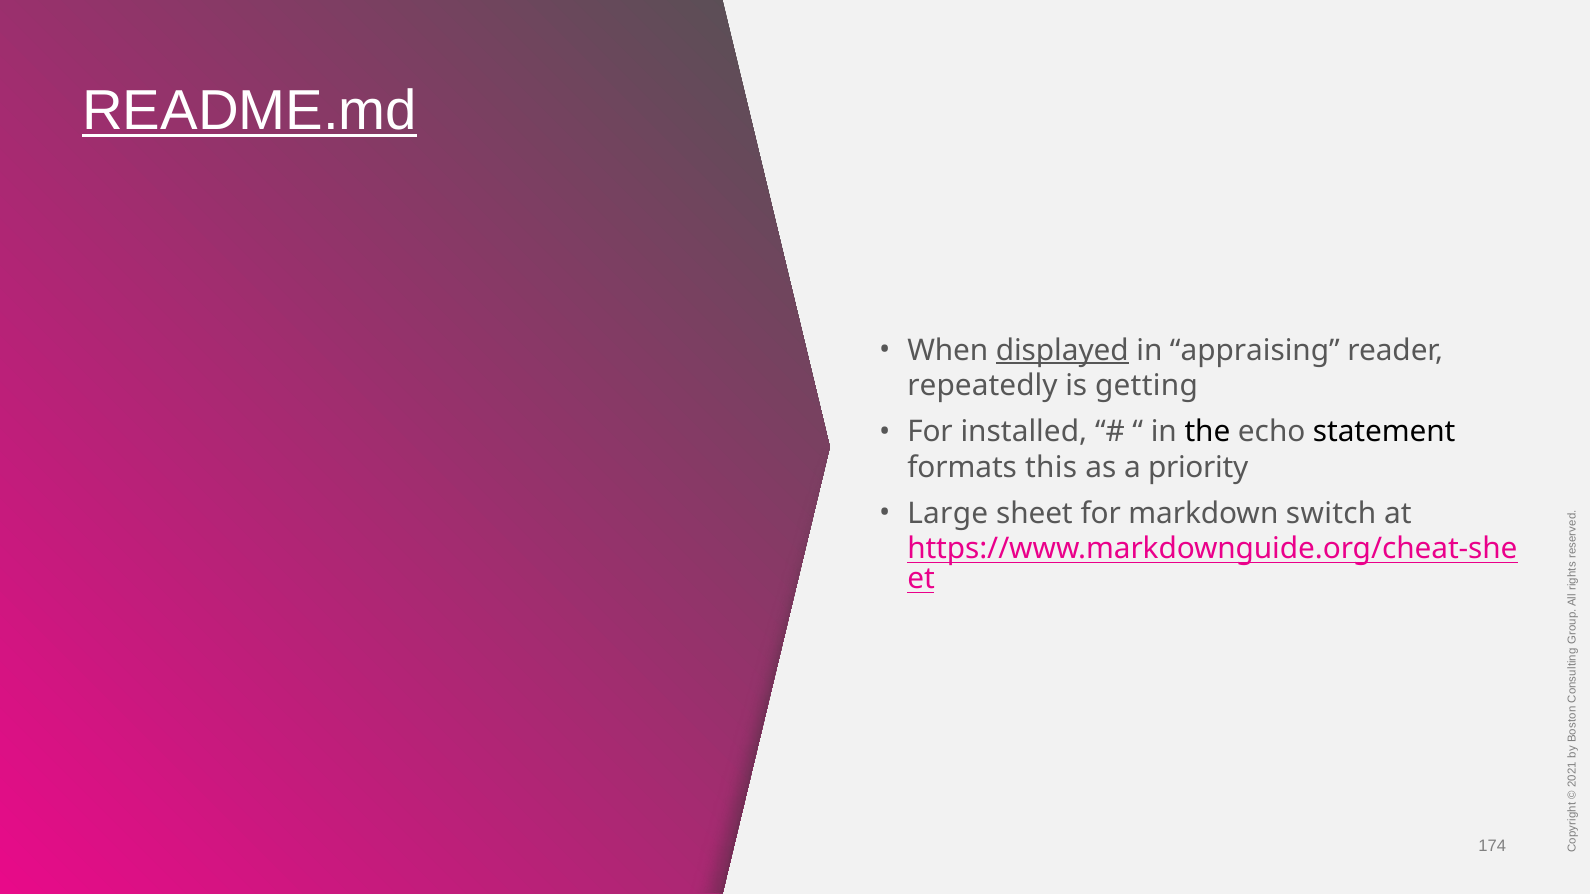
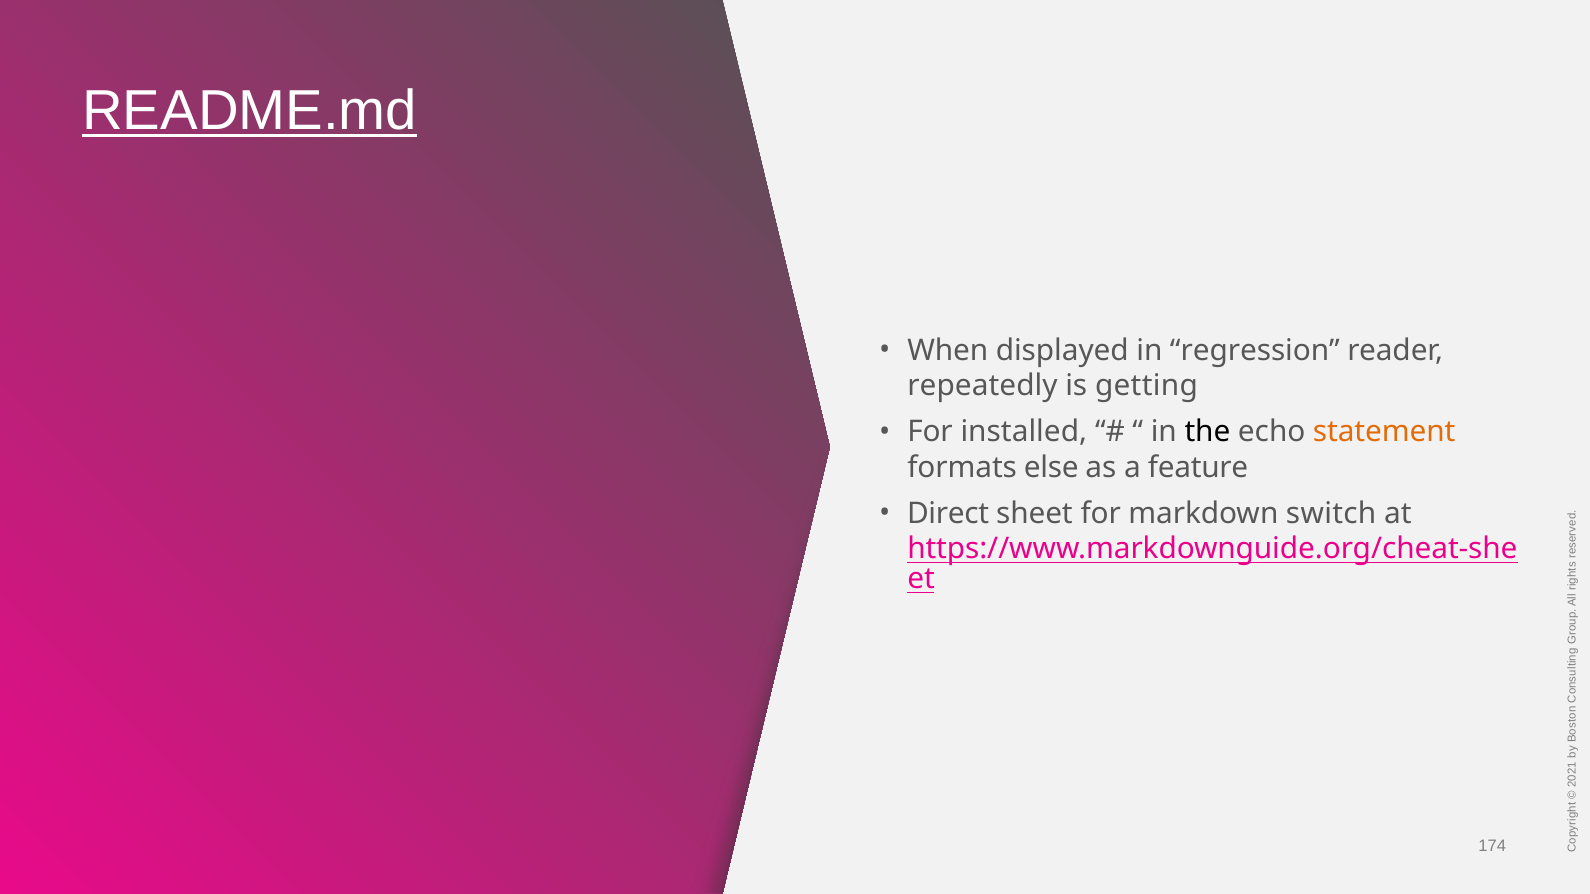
displayed underline: present -> none (1062, 351)
appraising: appraising -> regression (1255, 351)
statement colour: black -> orange (1384, 432)
this: this -> else (1051, 468)
priority: priority -> feature (1198, 468)
Large: Large -> Direct (948, 513)
